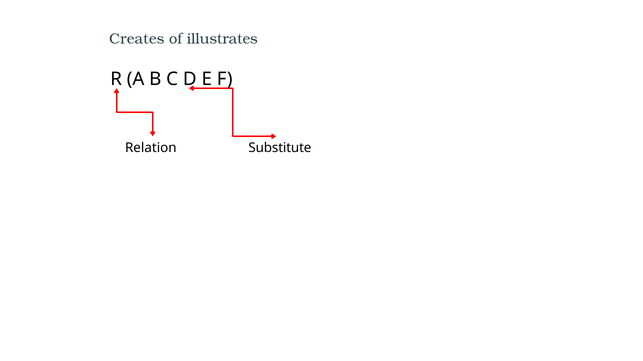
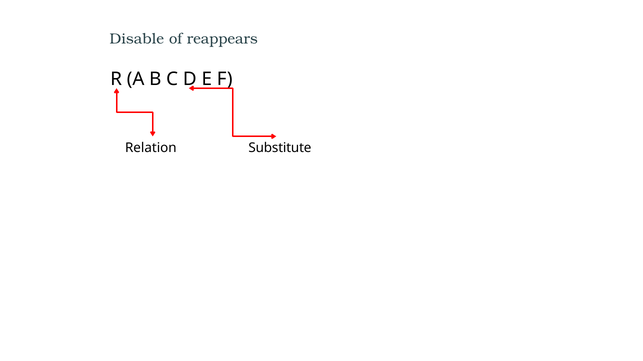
Creates: Creates -> Disable (137, 39)
illustrates: illustrates -> reappears (222, 39)
